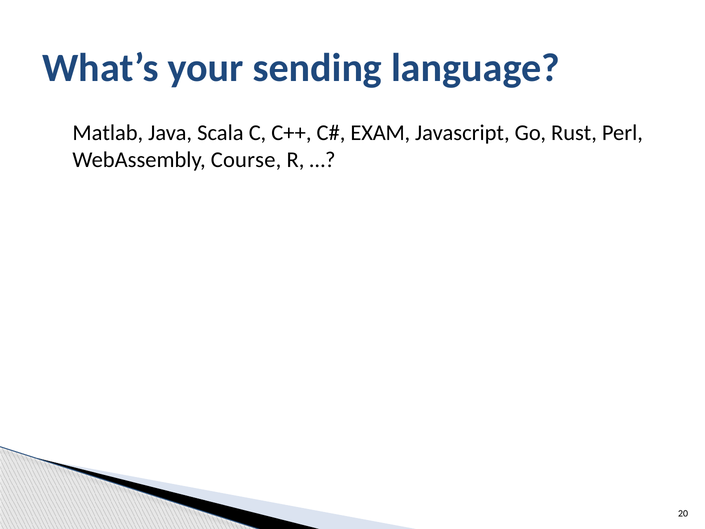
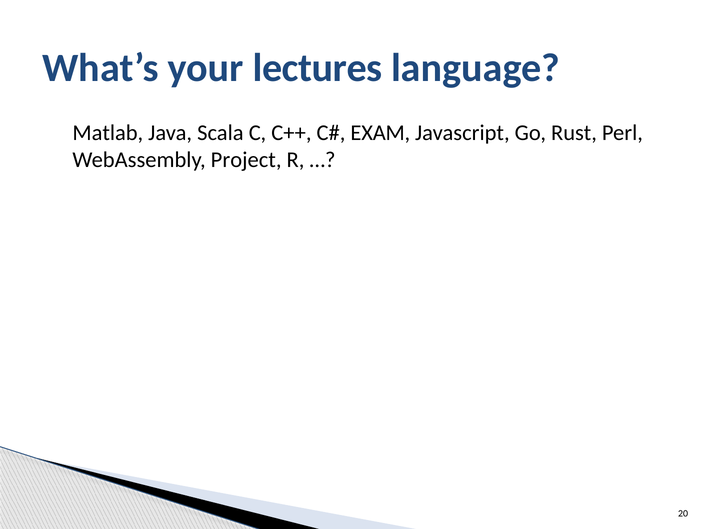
sending: sending -> lectures (318, 68)
Course: Course -> Project (246, 160)
